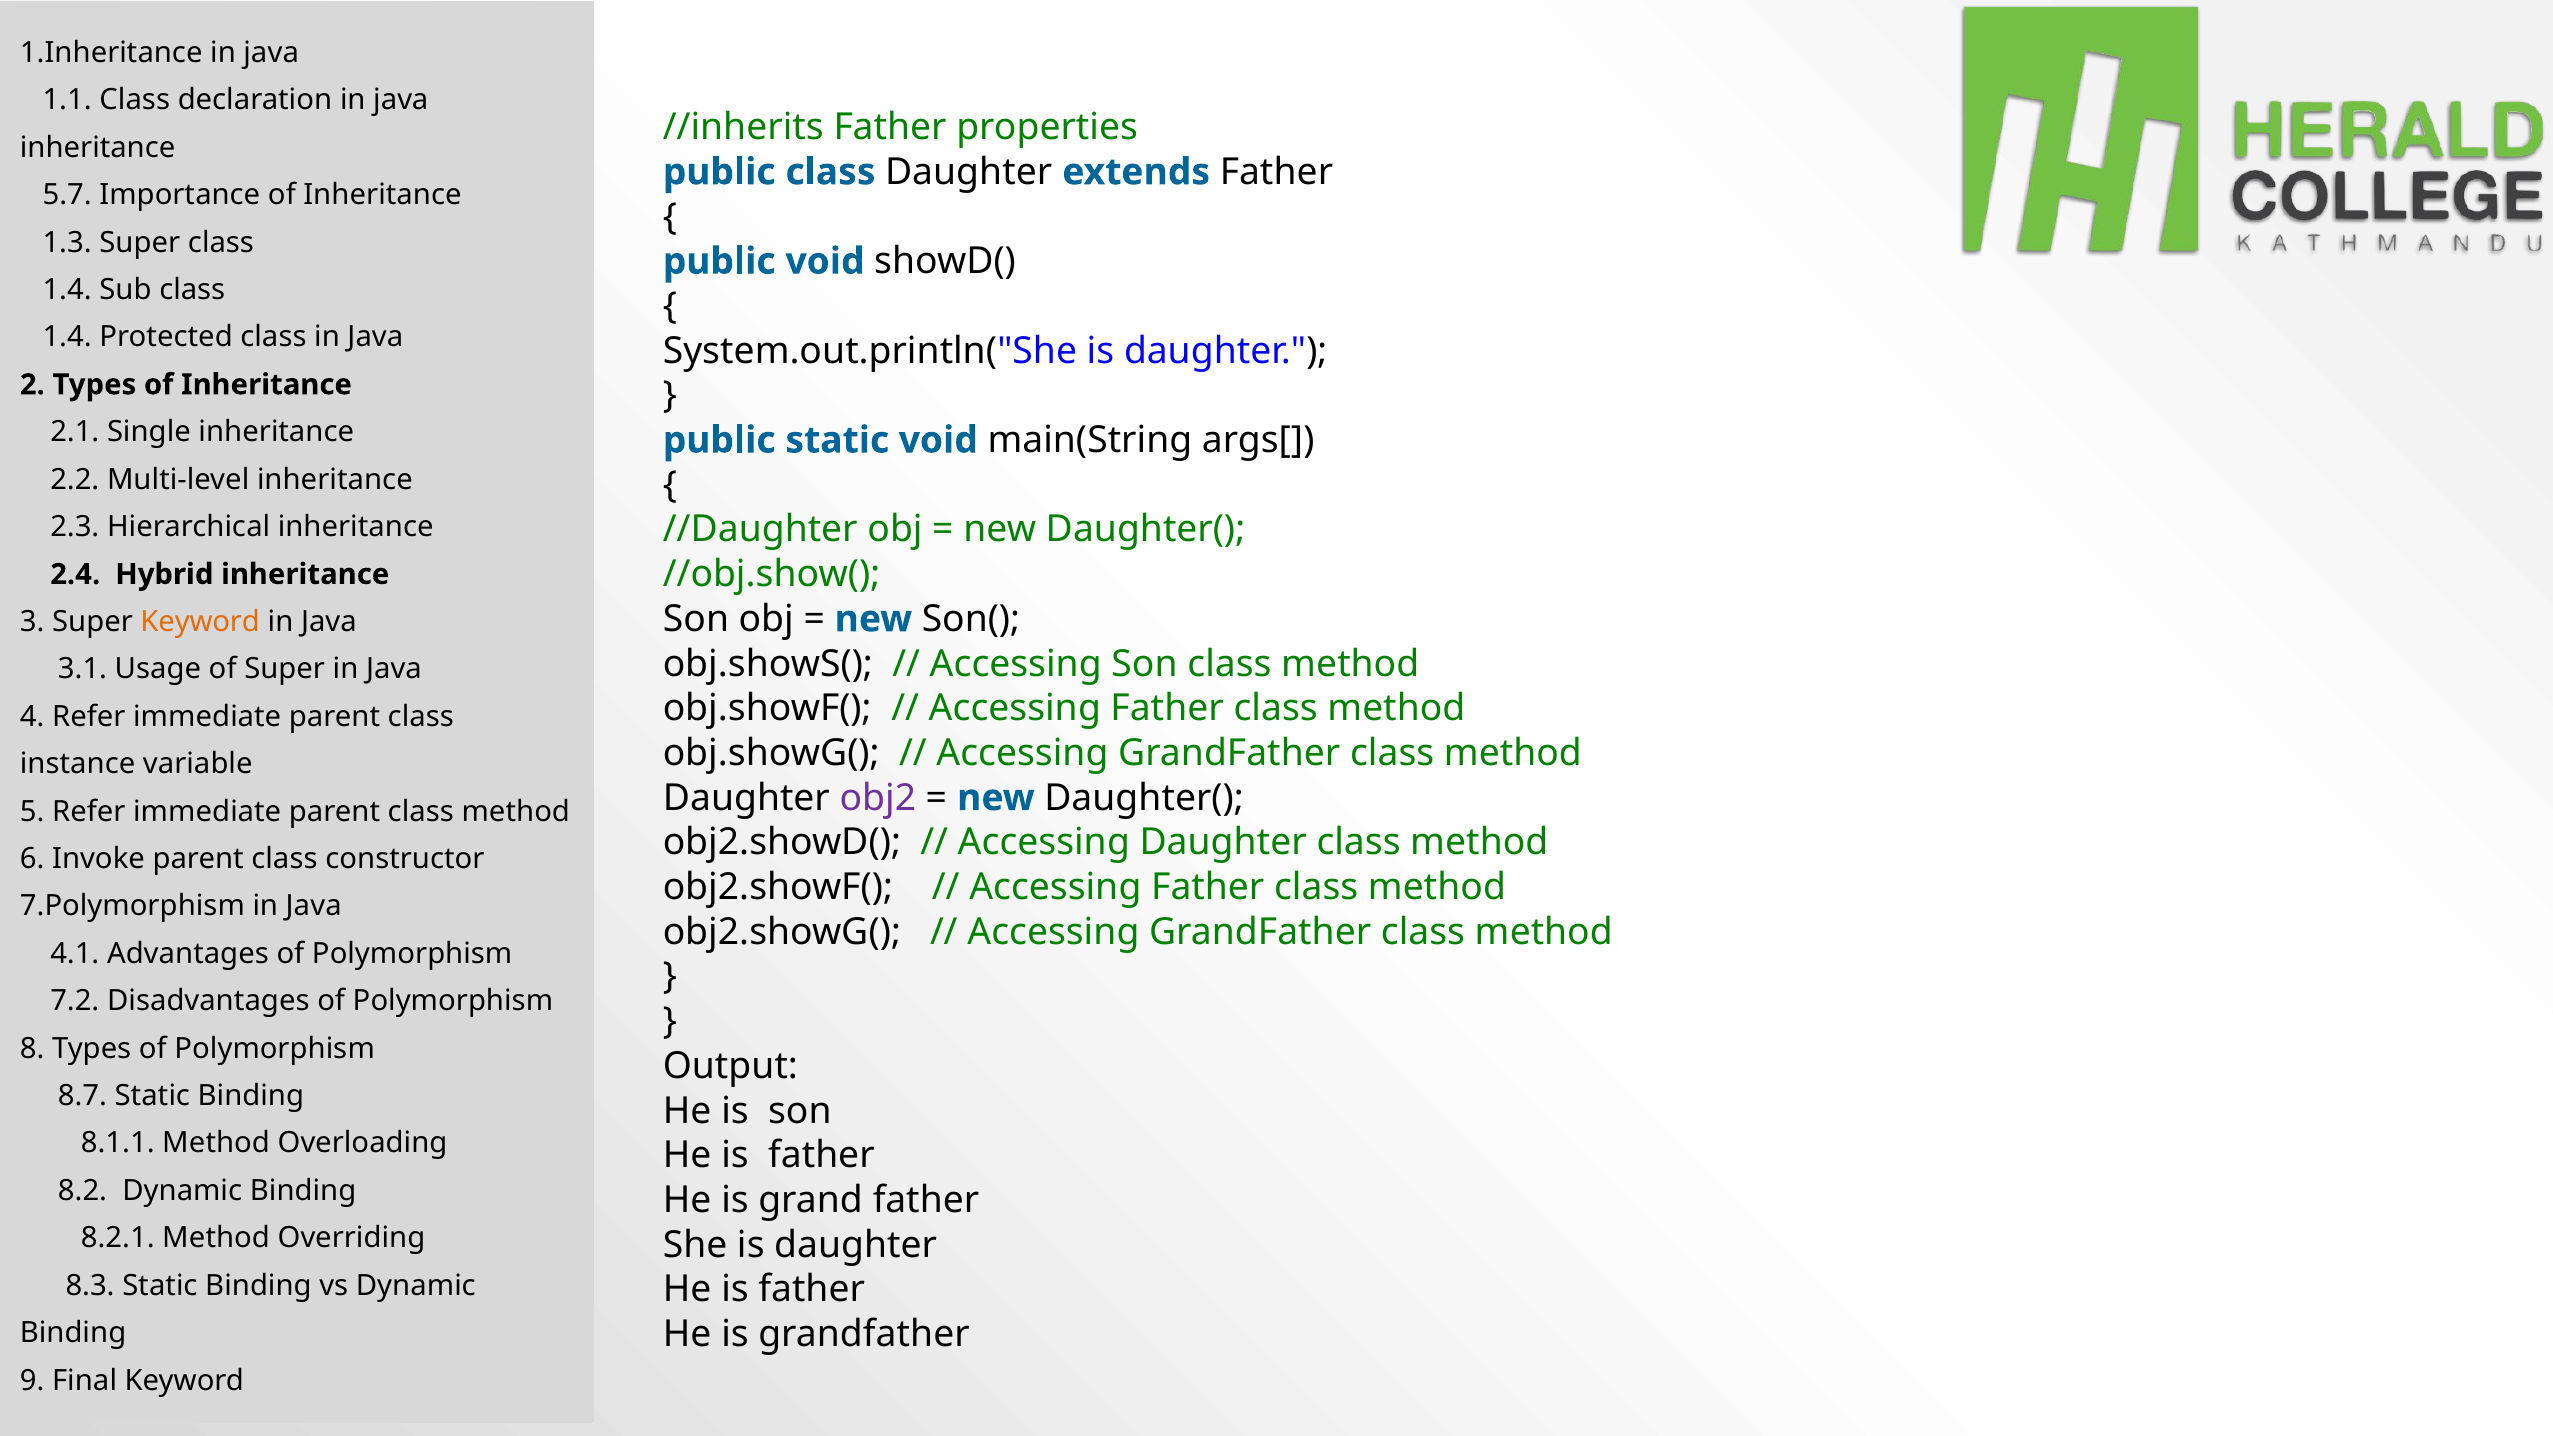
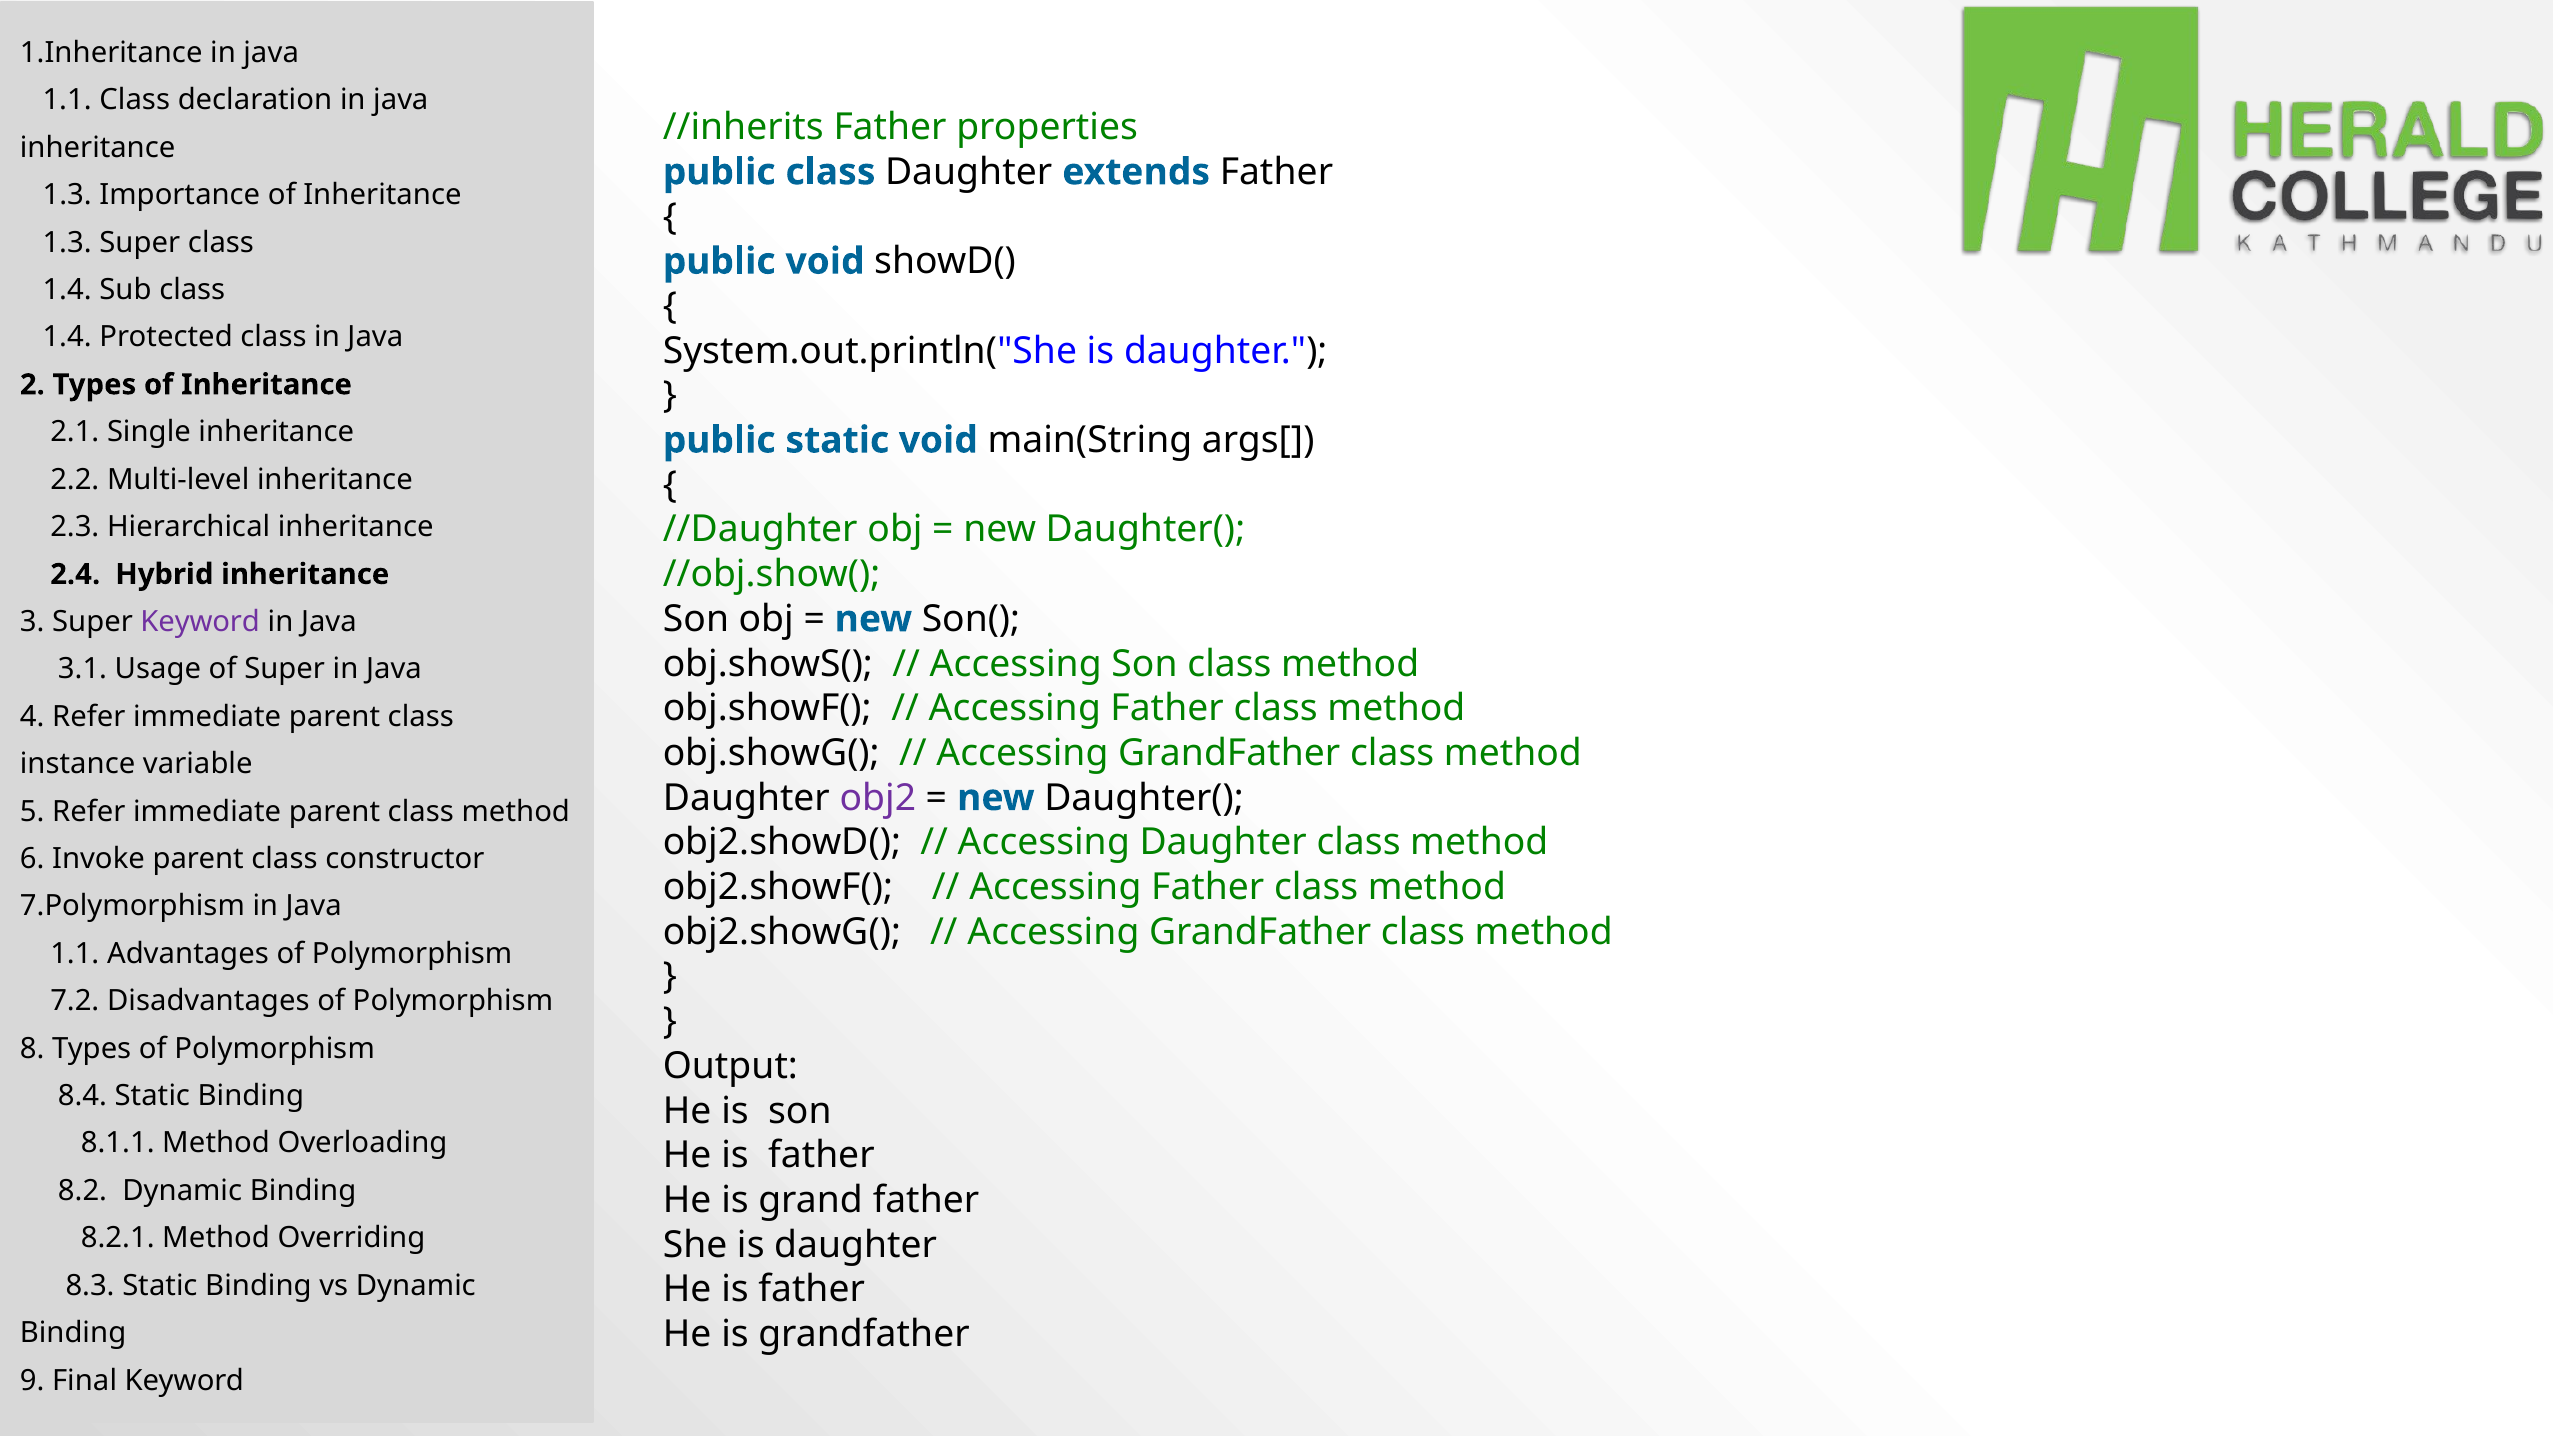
5.7: 5.7 -> 1.3 (67, 195)
Keyword colour: orange -> purple (200, 622)
4.1: 4.1 -> 1.1 (75, 954)
8.7: 8.7 -> 8.4 (82, 1096)
